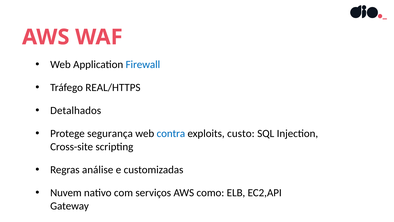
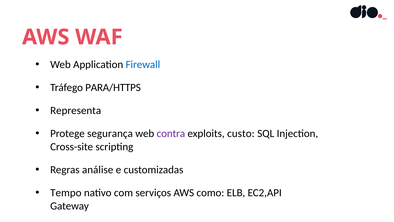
REAL/HTTPS: REAL/HTTPS -> PARA/HTTPS (113, 87)
Detalhados: Detalhados -> Representa (76, 110)
contra colour: blue -> purple (171, 133)
Nuvem: Nuvem -> Tempo (66, 192)
